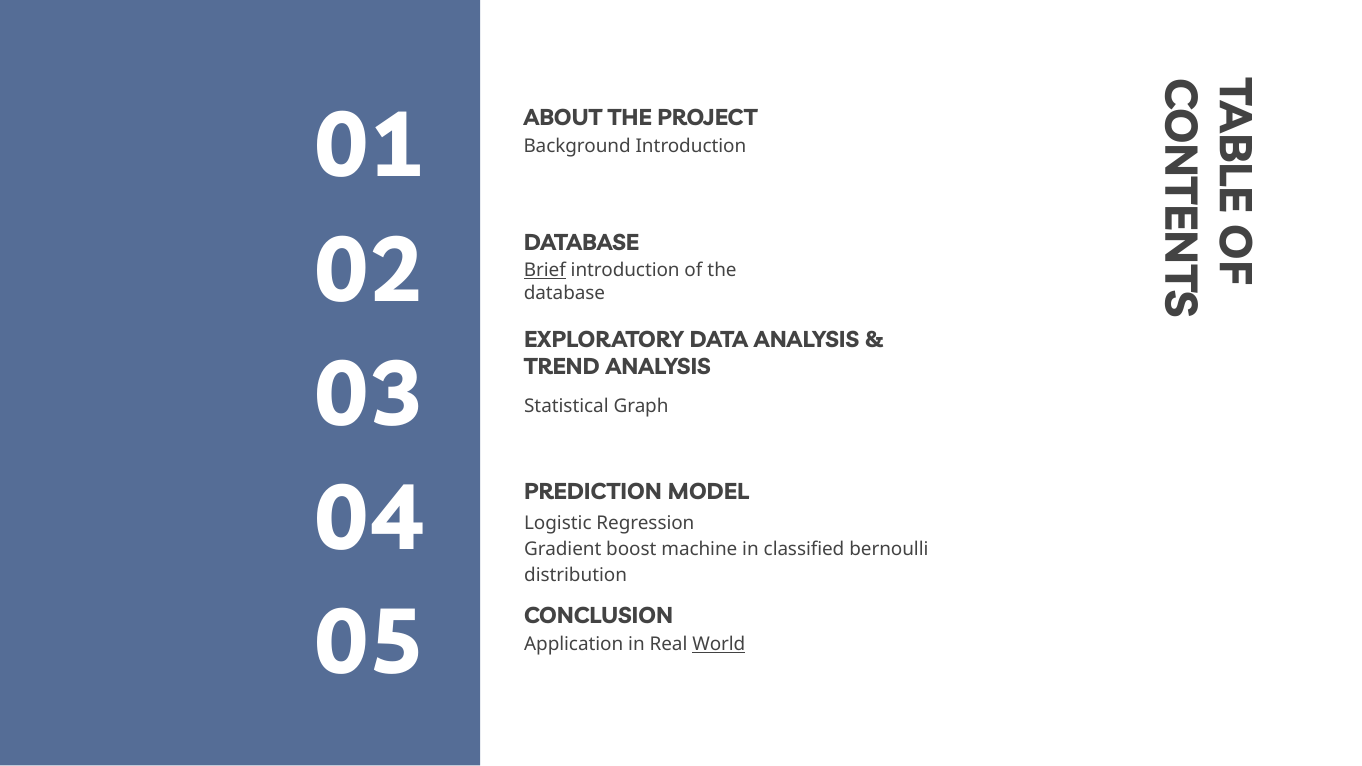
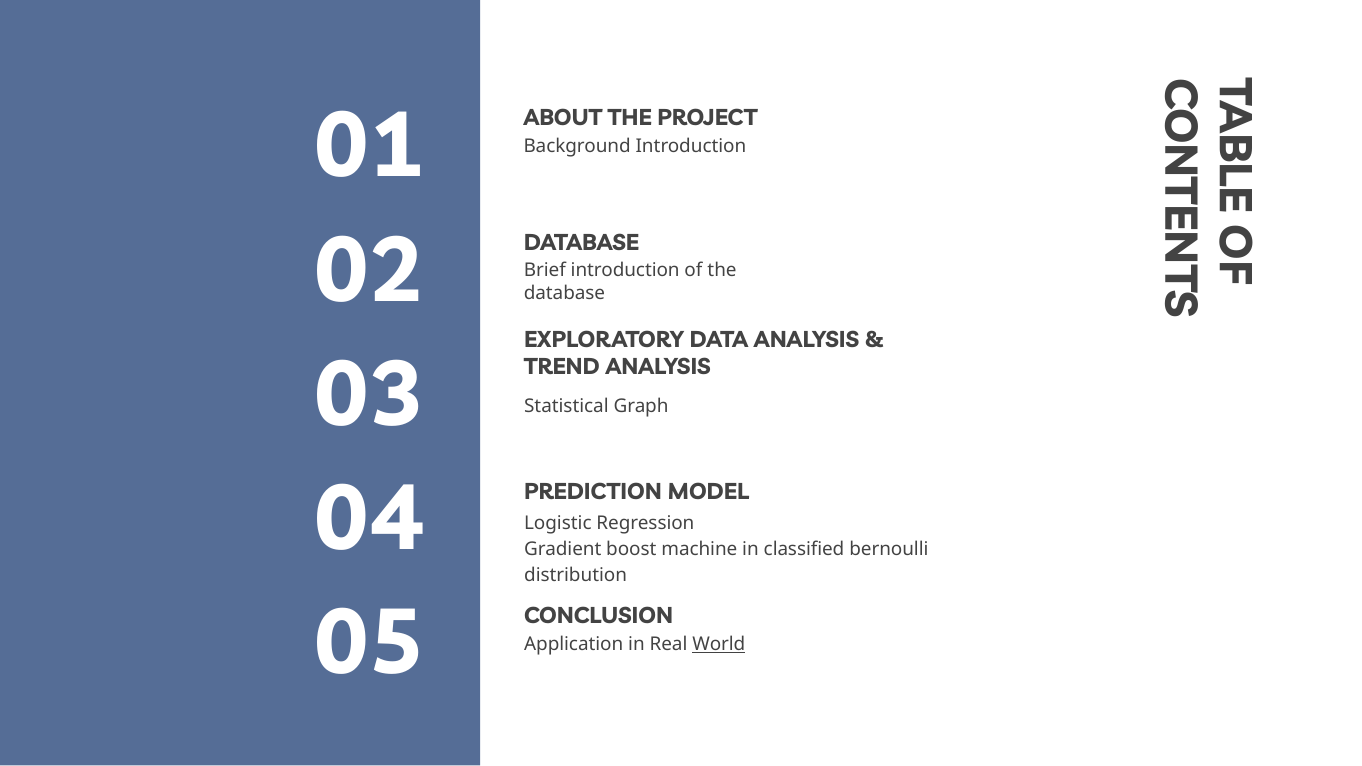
Brief underline: present -> none (545, 270)
